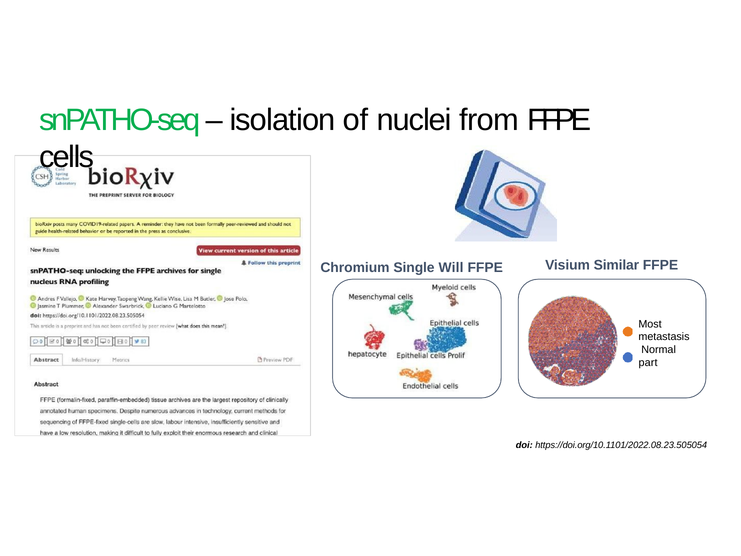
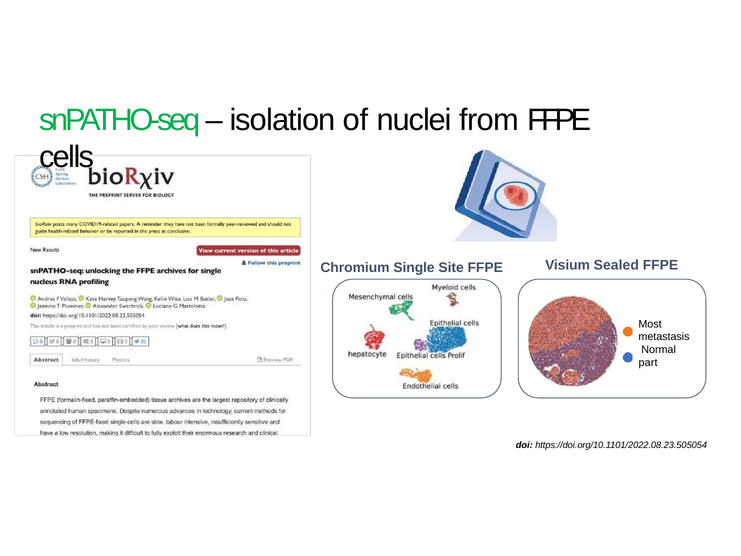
Will: Will -> Site (451, 267)
Similar: Similar -> Sealed (616, 265)
